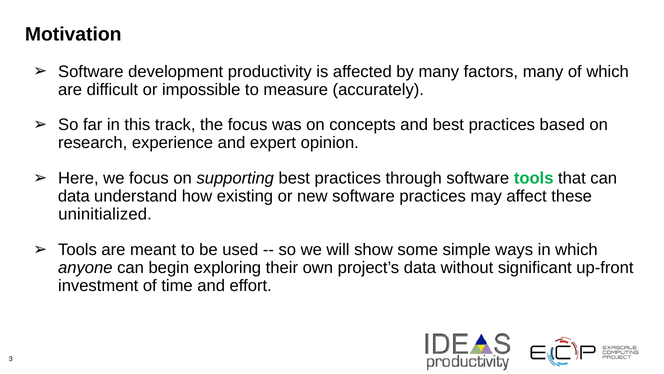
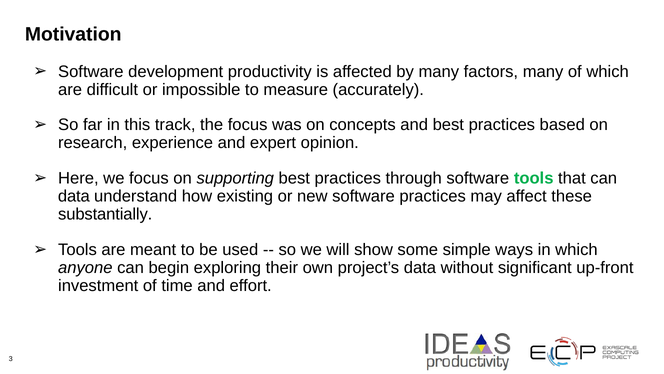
uninitialized: uninitialized -> substantially (105, 214)
